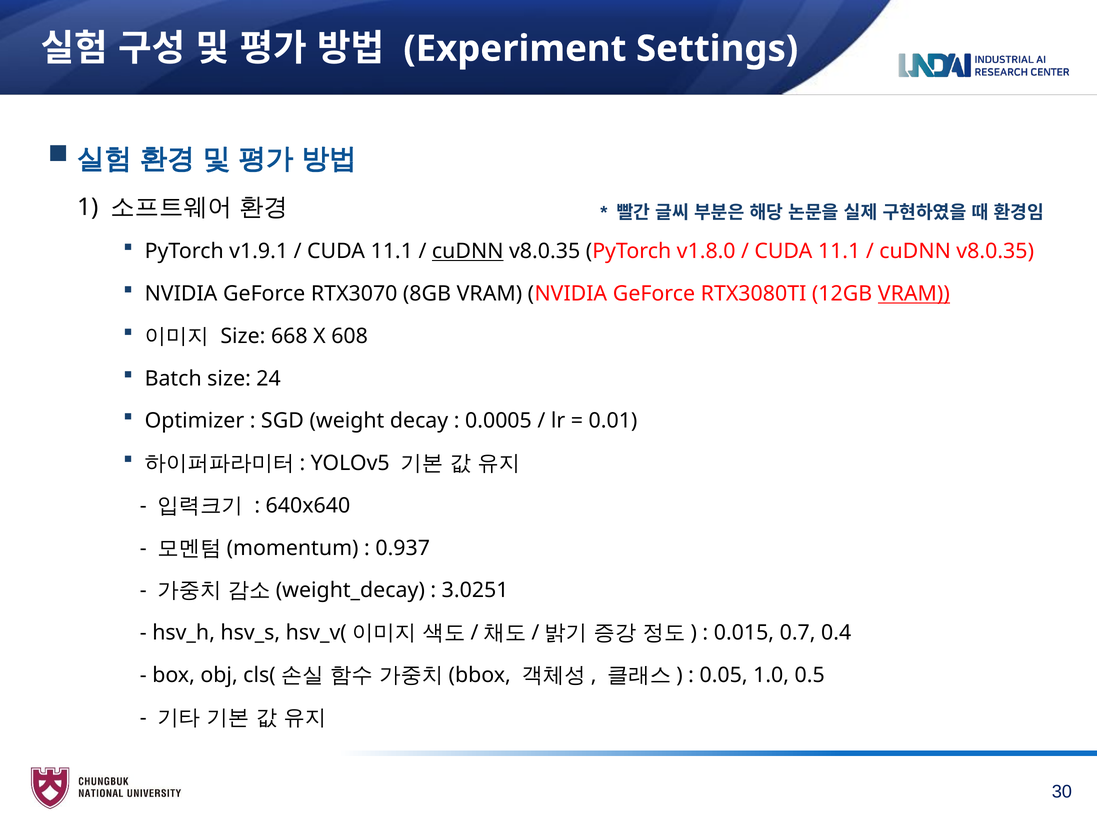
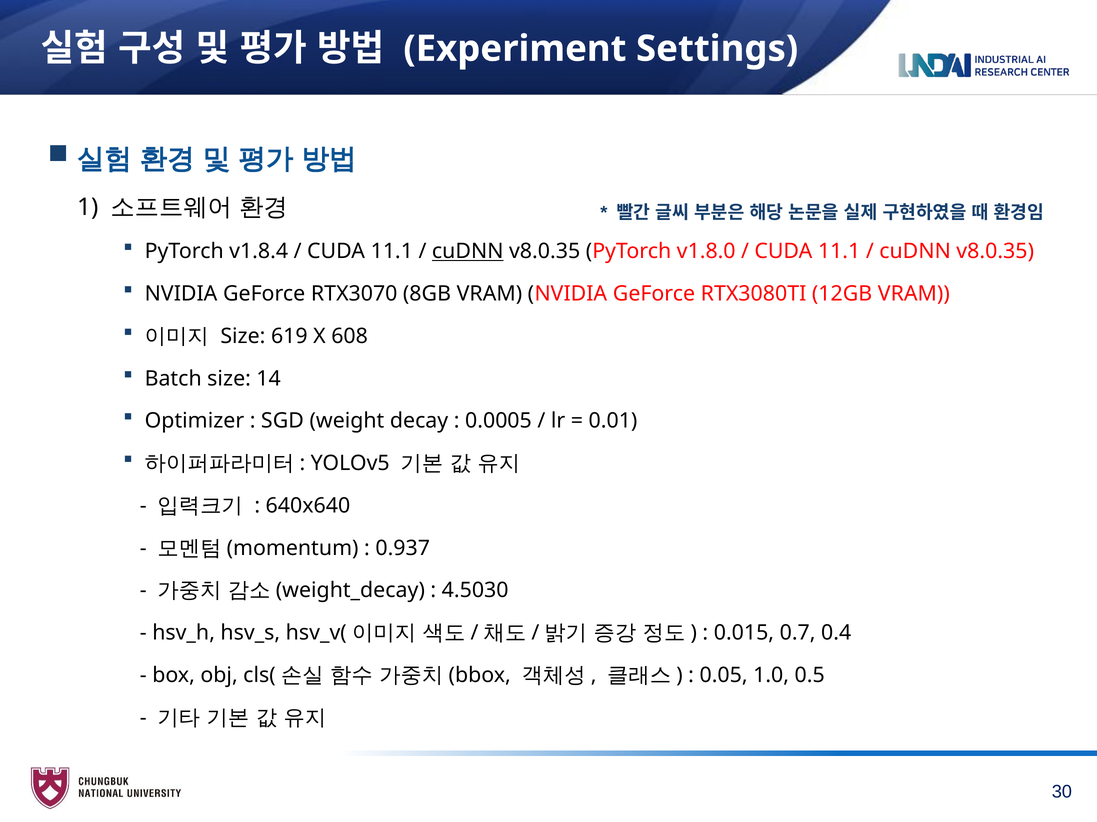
v1.9.1: v1.9.1 -> v1.8.4 (259, 252)
VRAM underline: present -> none (914, 294)
668: 668 -> 619 (289, 336)
24: 24 -> 14 (269, 379)
3.0251: 3.0251 -> 4.5030 (475, 591)
